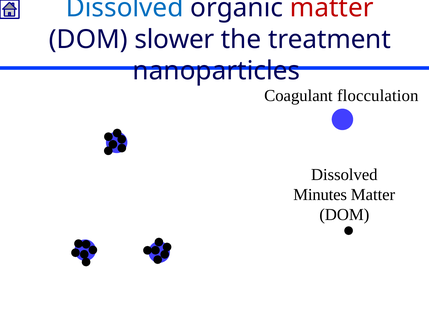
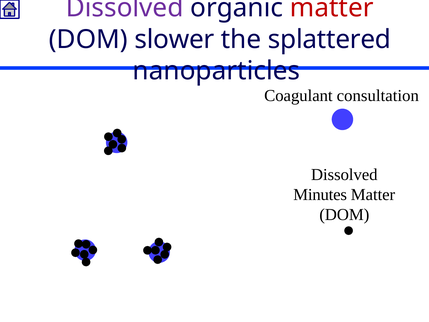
Dissolved colour: blue -> purple (125, 8)
treatment: treatment -> splattered (329, 39)
flocculation: flocculation -> consultation (378, 95)
